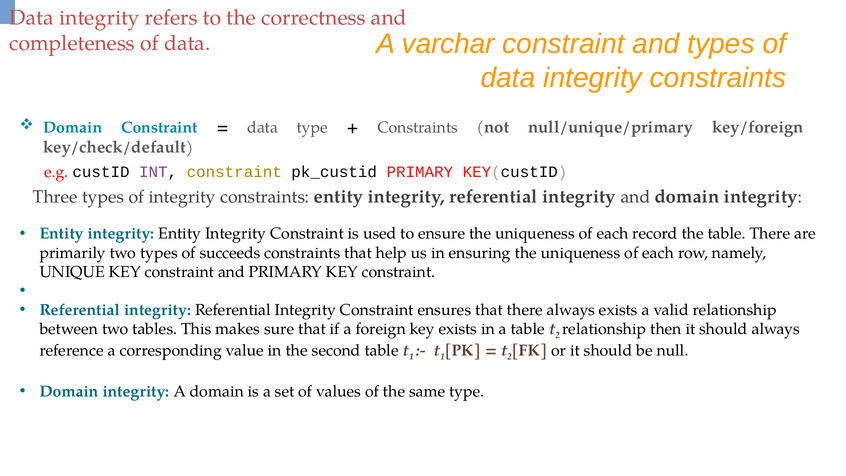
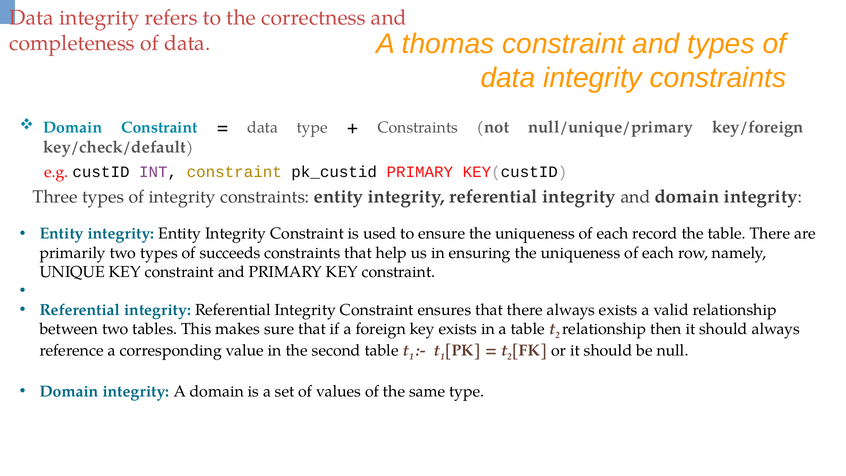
varchar: varchar -> thomas (448, 44)
